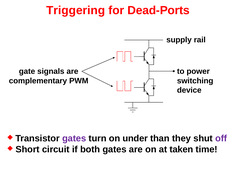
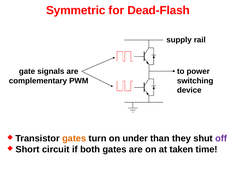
Triggering: Triggering -> Symmetric (76, 10)
Dead-Ports: Dead-Ports -> Dead-Flash (159, 10)
gates colour: purple -> orange (74, 138)
